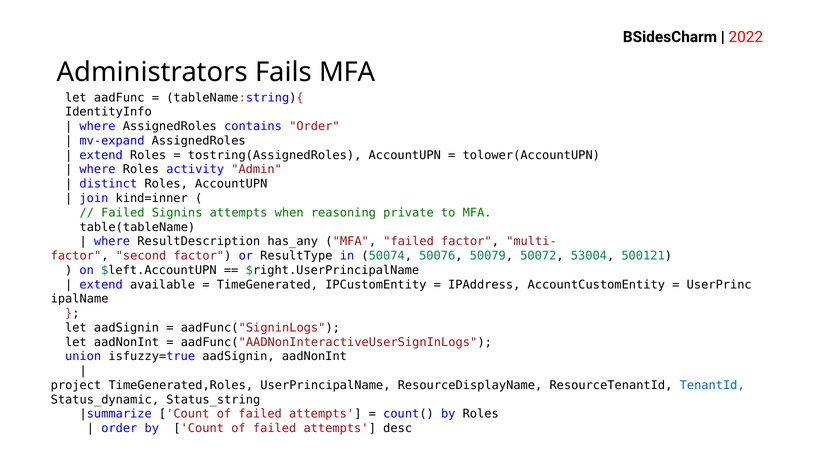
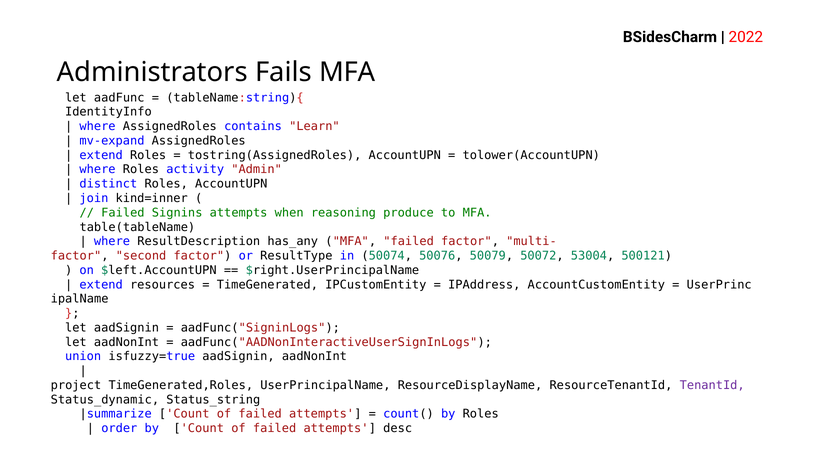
contains Order: Order -> Learn (314, 126)
private: private -> produce (408, 213)
available: available -> resources (163, 285)
TenantId colour: blue -> purple (712, 386)
